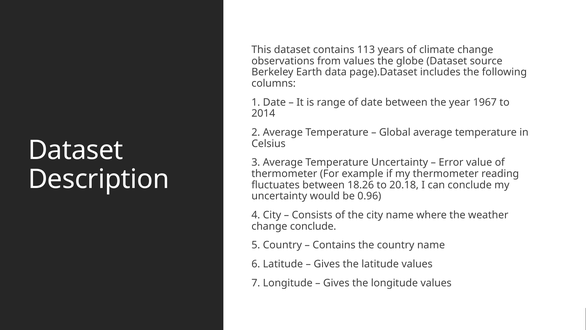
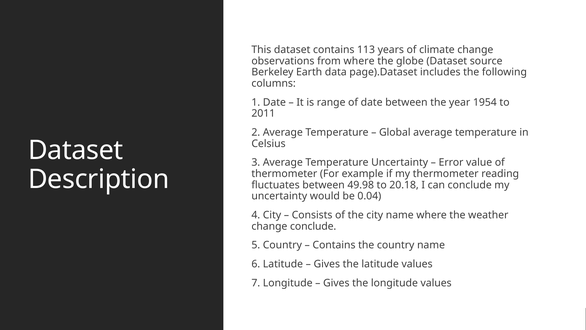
from values: values -> where (359, 61)
1967: 1967 -> 1954 (485, 102)
2014: 2014 -> 2011 (263, 113)
18.26: 18.26 -> 49.98 (361, 185)
0.96: 0.96 -> 0.04 (369, 196)
